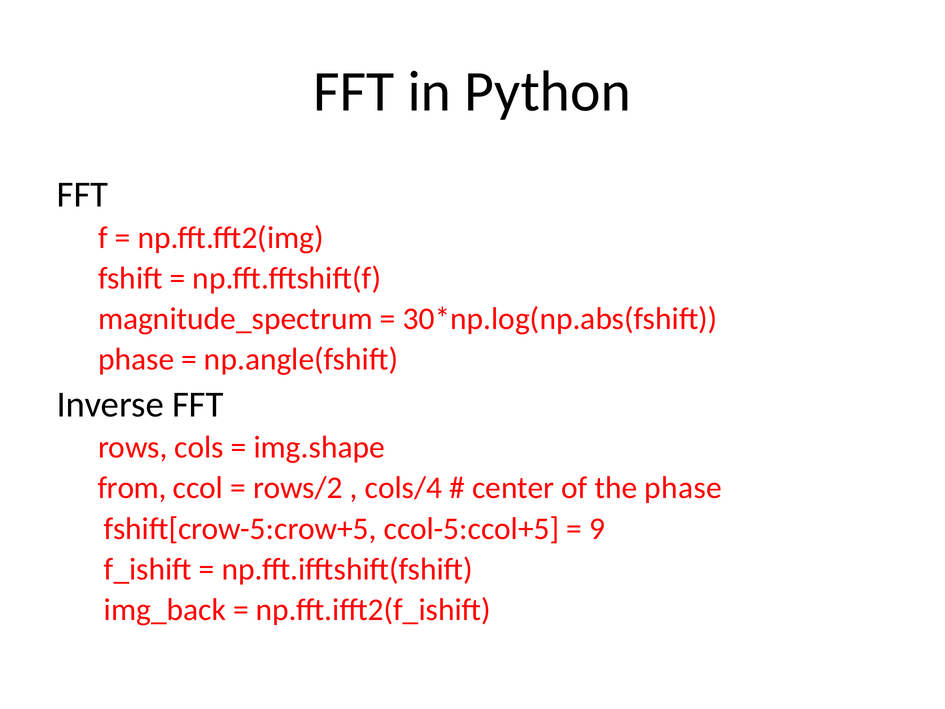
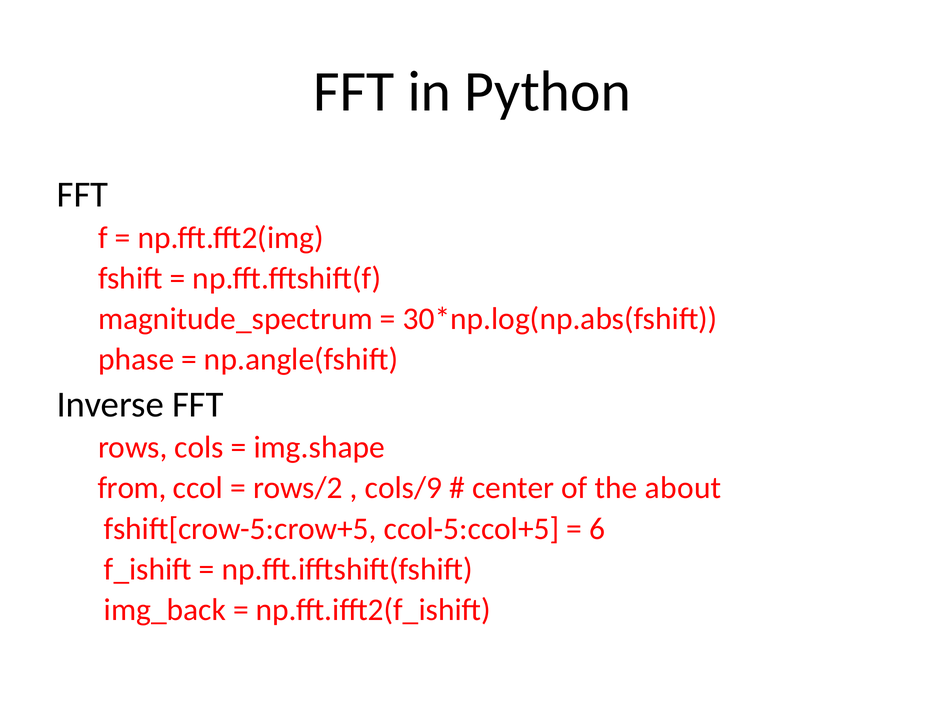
cols/4: cols/4 -> cols/9 (403, 488)
the phase: phase -> about (683, 488)
9: 9 -> 6 (597, 529)
